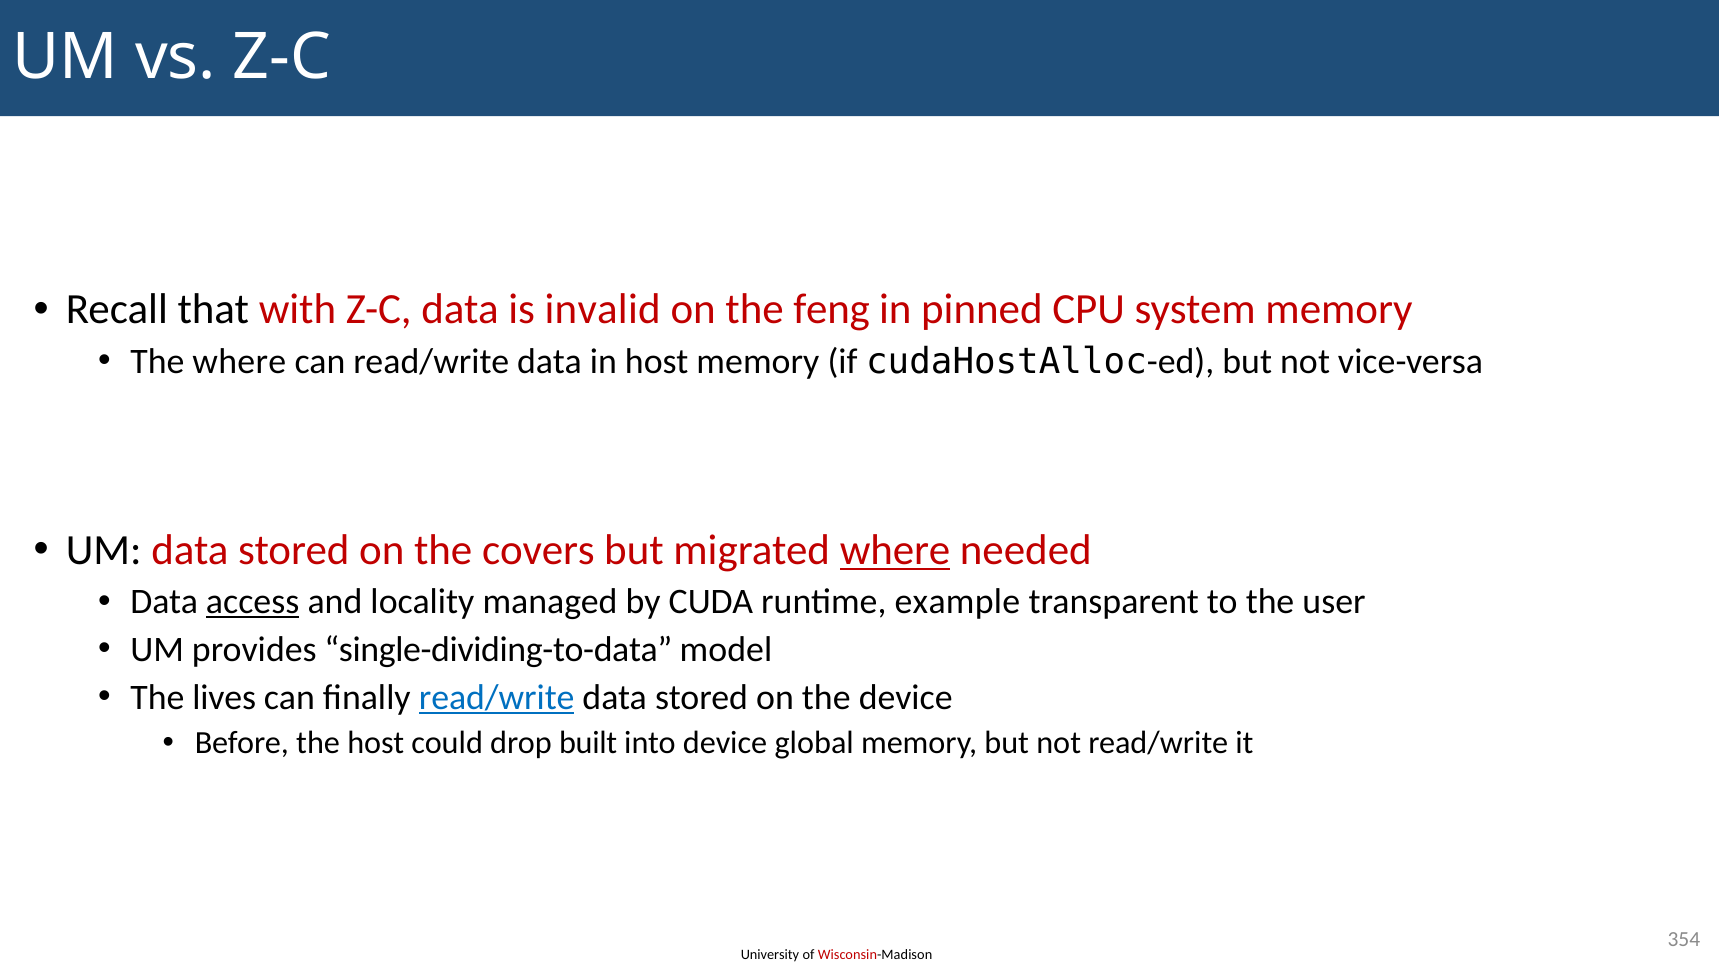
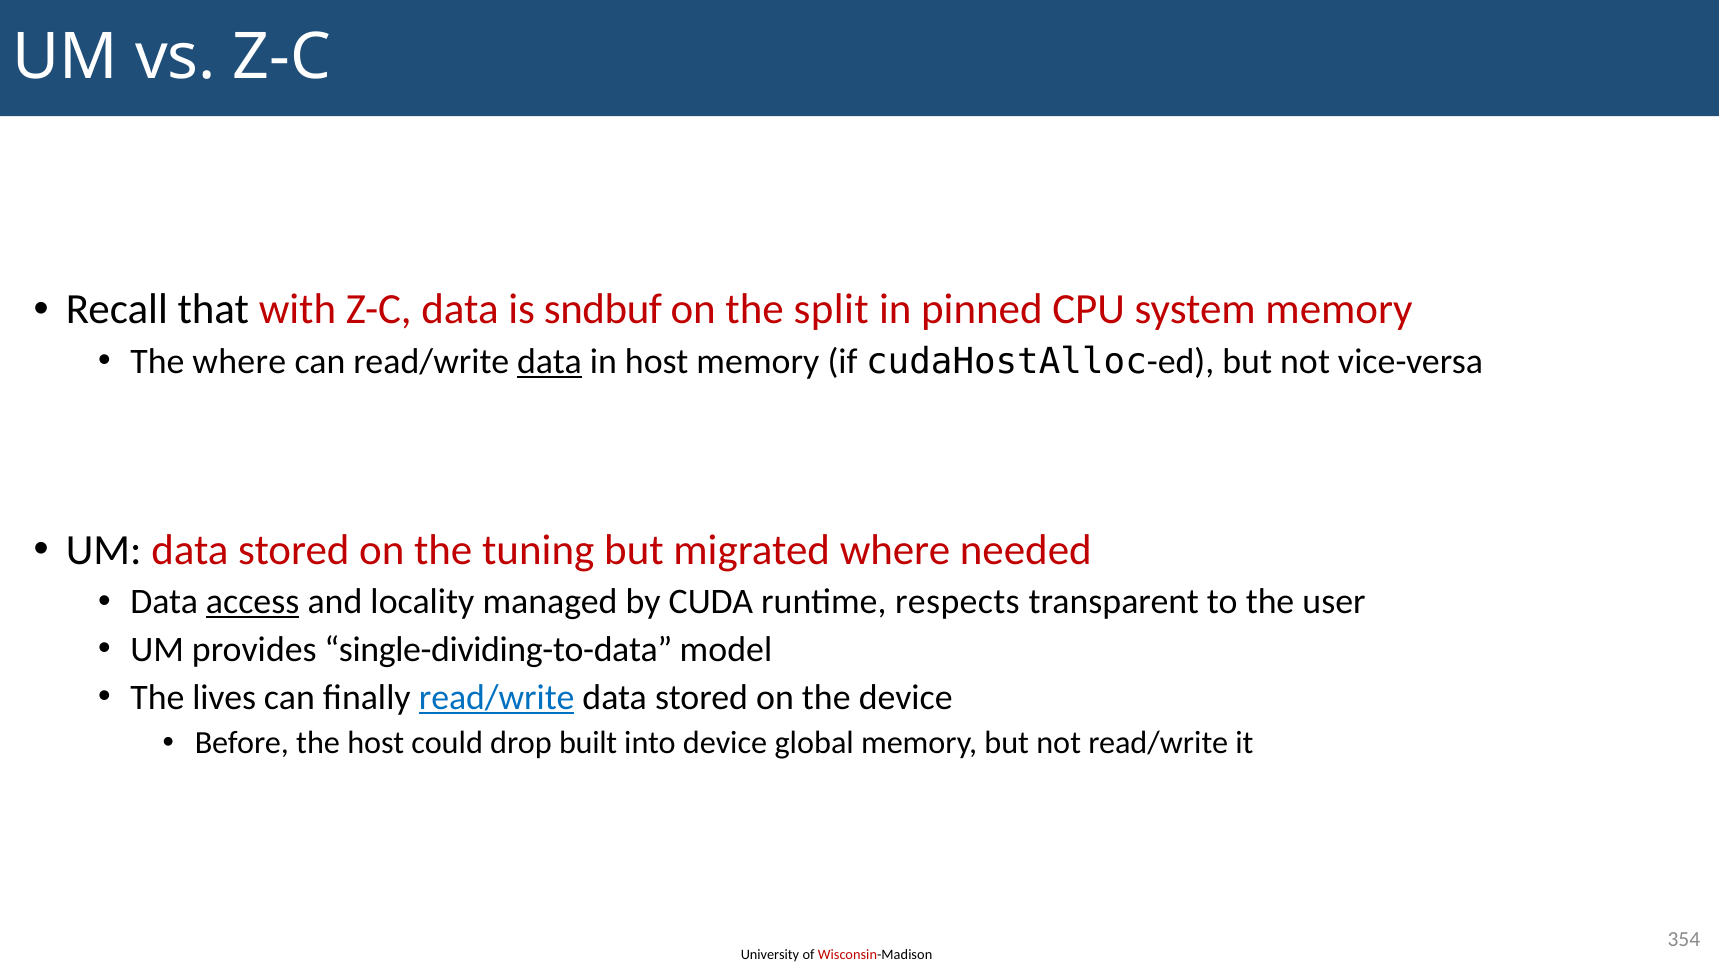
invalid: invalid -> sndbuf (603, 310)
feng: feng -> split (831, 310)
data underline: none -> present (550, 361)
covers: covers -> tuning (538, 550)
where underline: present -> none (895, 550)
example: example -> respects (957, 602)
